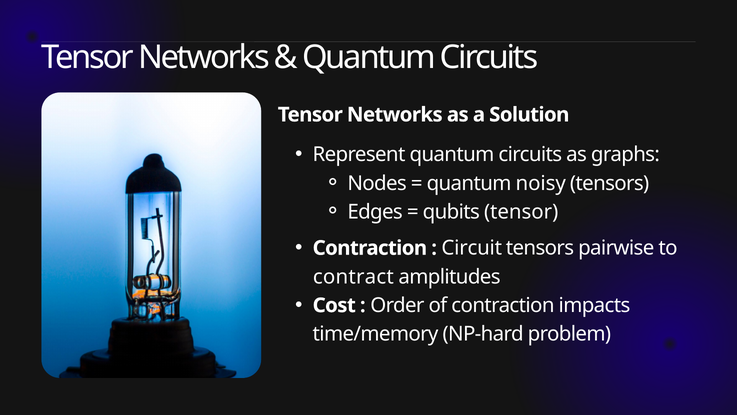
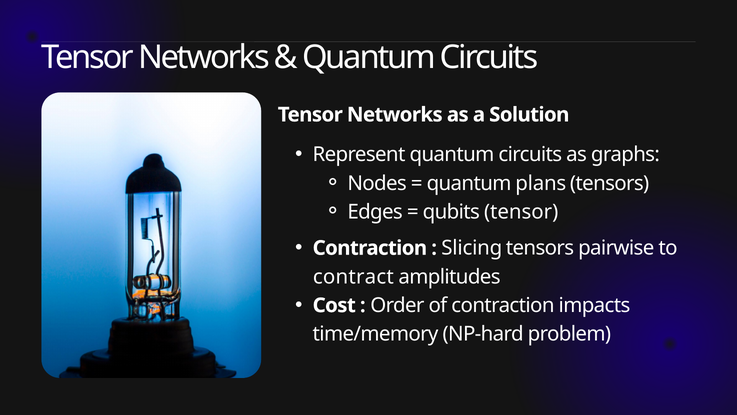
noisy: noisy -> plans (541, 183)
Circuit: Circuit -> Slicing (472, 248)
